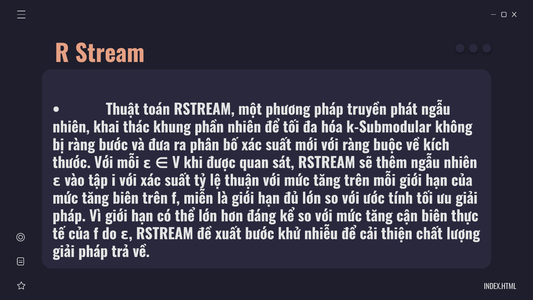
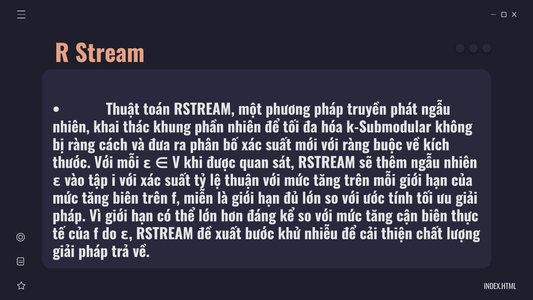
ràng bước: bước -> cách (113, 145)
